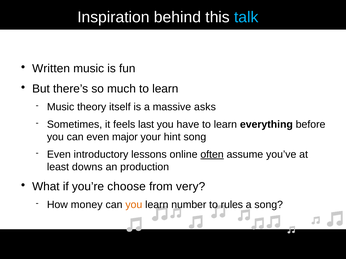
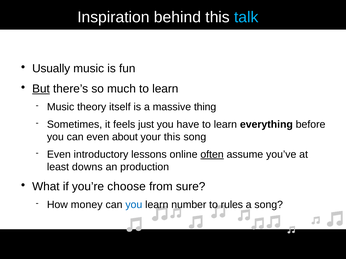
Written: Written -> Usually (51, 69)
But underline: none -> present (41, 89)
asks: asks -> thing (205, 107)
last: last -> just (146, 125)
major: major -> about (125, 137)
your hint: hint -> this (172, 137)
very: very -> sure (191, 187)
you colour: orange -> blue (134, 205)
